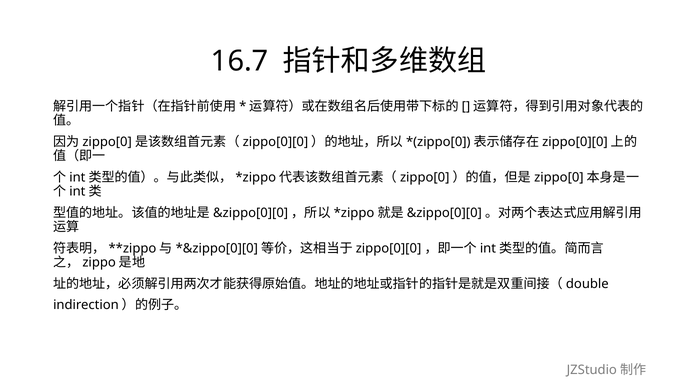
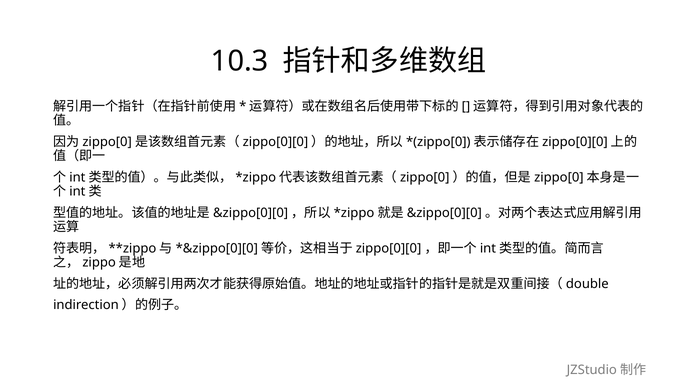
16.7: 16.7 -> 10.3 (240, 61)
